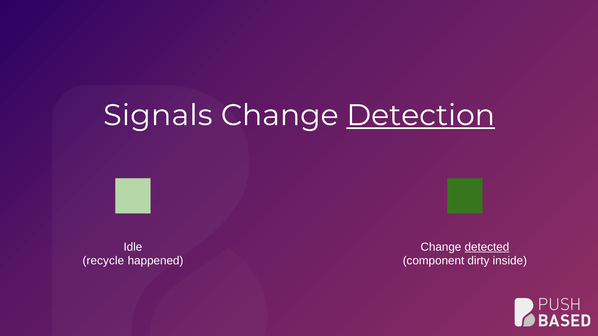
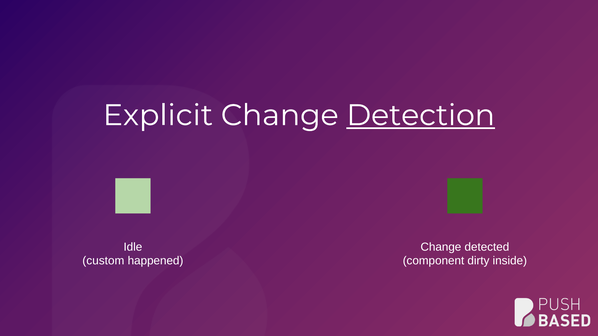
Signals: Signals -> Explicit (158, 115)
detected underline: present -> none (487, 247)
recycle: recycle -> custom (103, 261)
